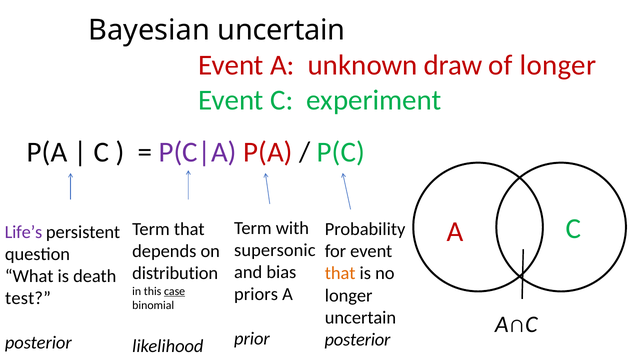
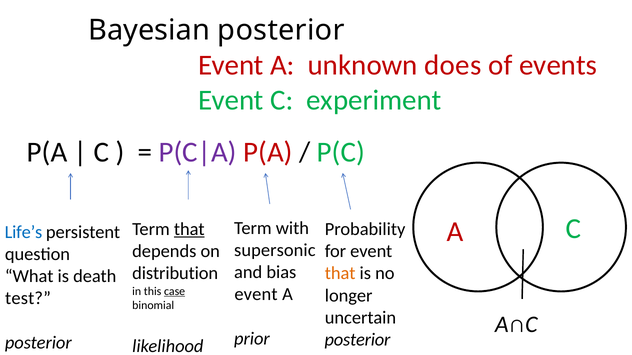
Bayesian uncertain: uncertain -> posterior (281, 30)
draw: draw -> does (453, 65)
of longer: longer -> events (558, 65)
that underline: none -> present (189, 230)
Life’s colour: purple -> blue (23, 232)
priors: priors -> event (256, 295)
